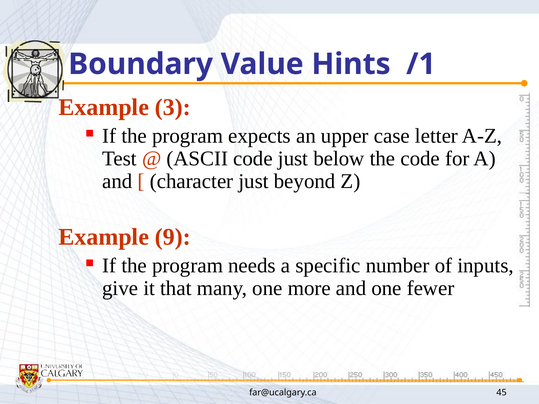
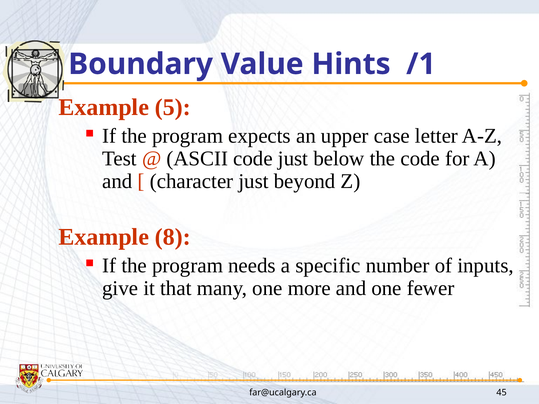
3: 3 -> 5 (173, 107)
9: 9 -> 8 (173, 237)
